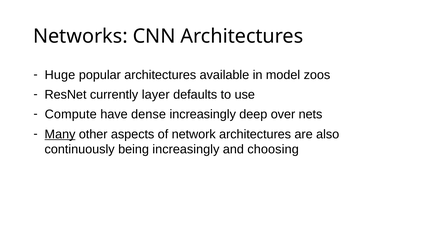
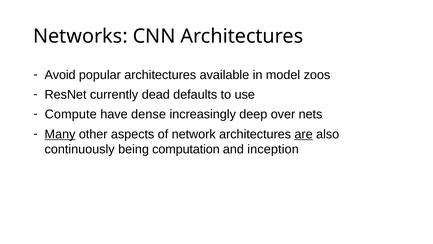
Huge: Huge -> Avoid (60, 75)
layer: layer -> dead (156, 95)
are underline: none -> present (304, 134)
being increasingly: increasingly -> computation (186, 149)
choosing: choosing -> inception (273, 149)
